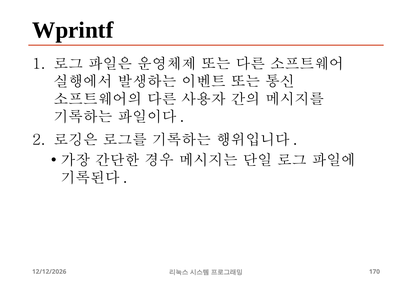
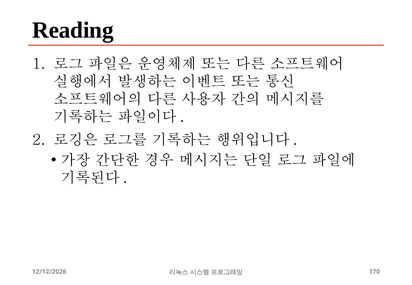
Wprintf: Wprintf -> Reading (73, 30)
